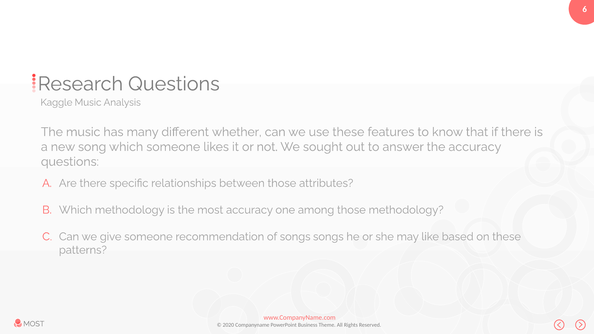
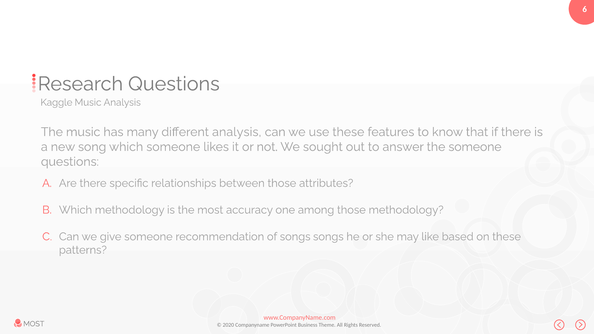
different whether: whether -> analysis (237, 132)
the accuracy: accuracy -> someone (475, 147)
